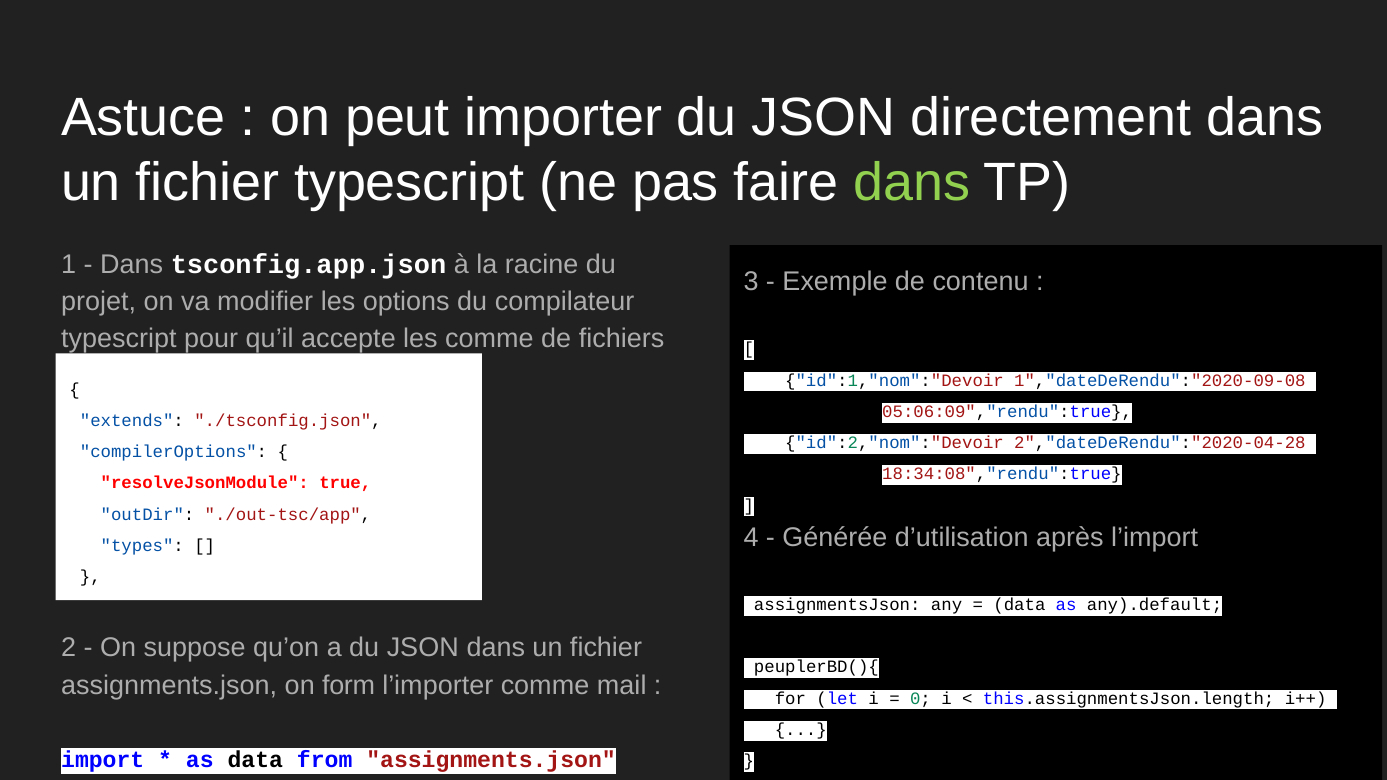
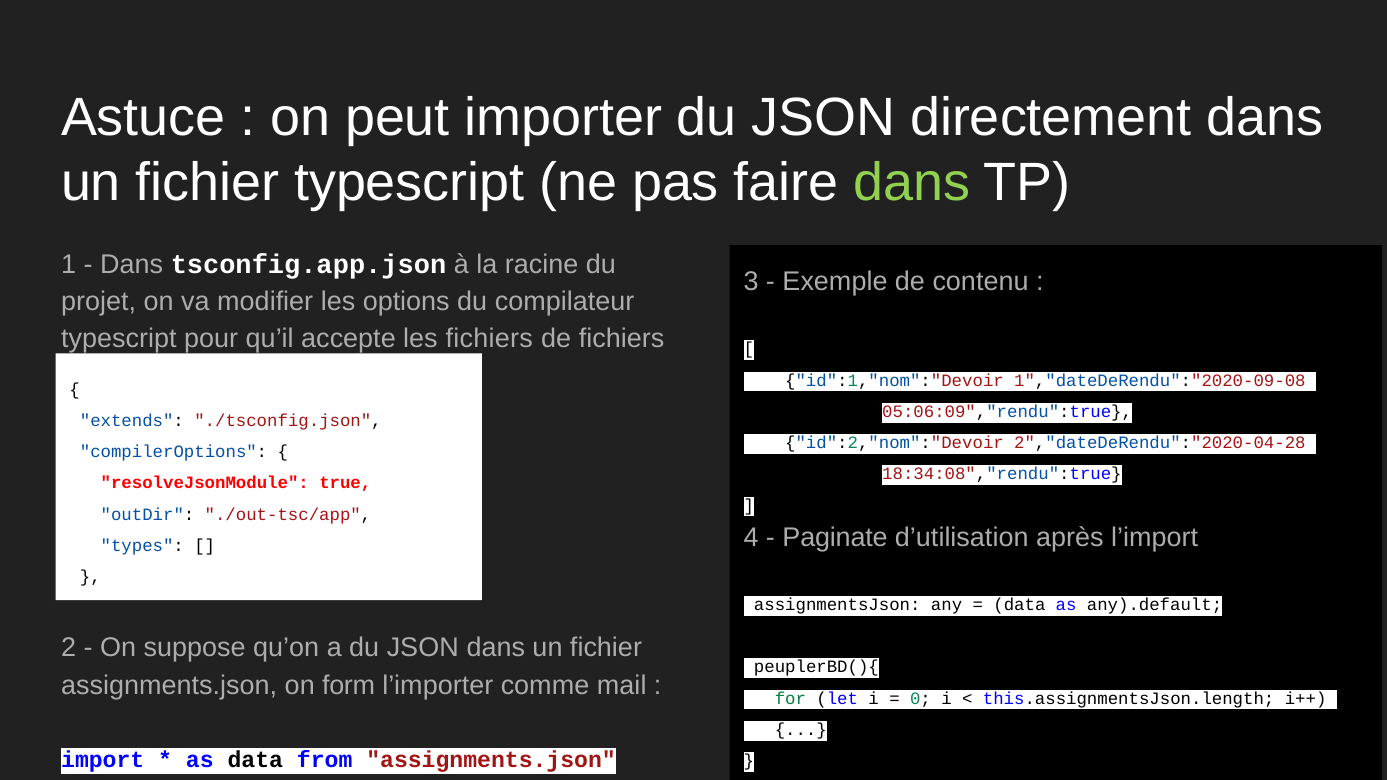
les comme: comme -> fichiers (489, 339)
Générée: Générée -> Paginate (835, 538)
for colour: black -> green (790, 699)
